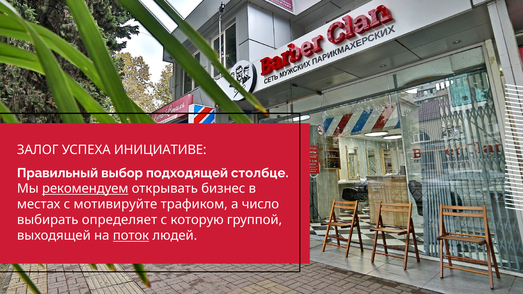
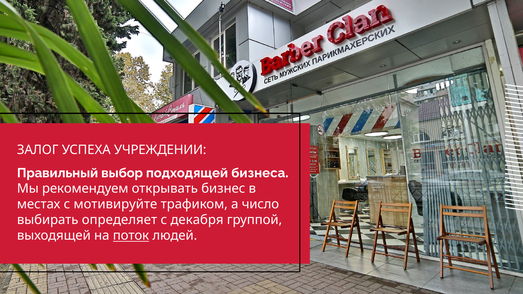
ИНИЦИАТИВЕ: ИНИЦИАТИВЕ -> УЧРЕЖДЕНИИ (160, 150)
столбце: столбце -> бизнеса (260, 173)
рекомендуем underline: present -> none (85, 189)
которую: которую -> декабря (197, 220)
